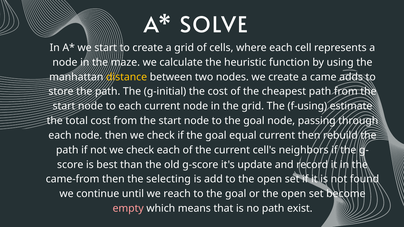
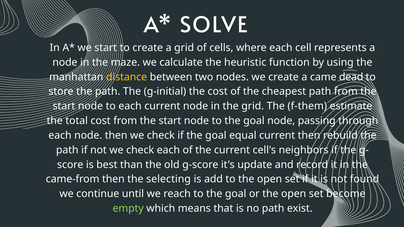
adds: adds -> dead (351, 77)
f-using: f-using -> f-them (307, 106)
empty colour: pink -> light green (128, 209)
